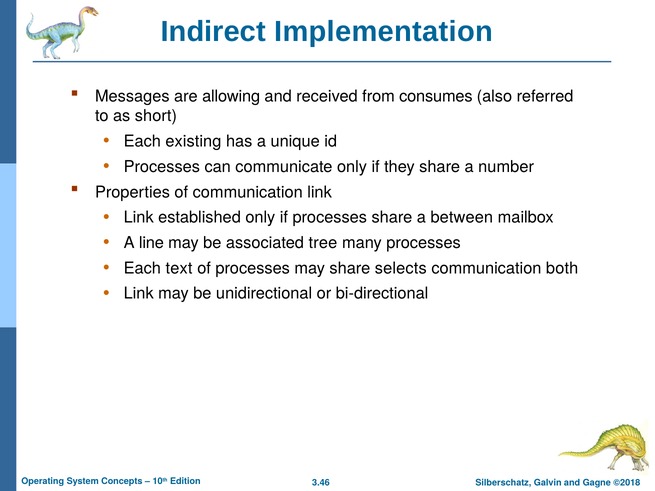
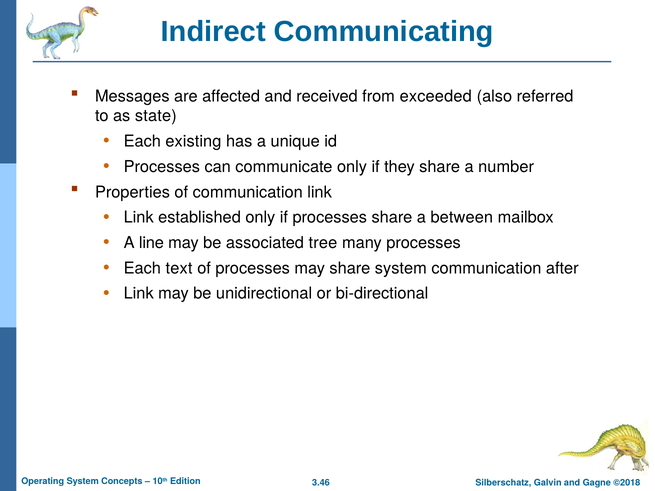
Implementation: Implementation -> Communicating (384, 32)
allowing: allowing -> affected (231, 96)
consumes: consumes -> exceeded (436, 96)
short: short -> state (156, 116)
share selects: selects -> system (401, 268)
both: both -> after (562, 268)
